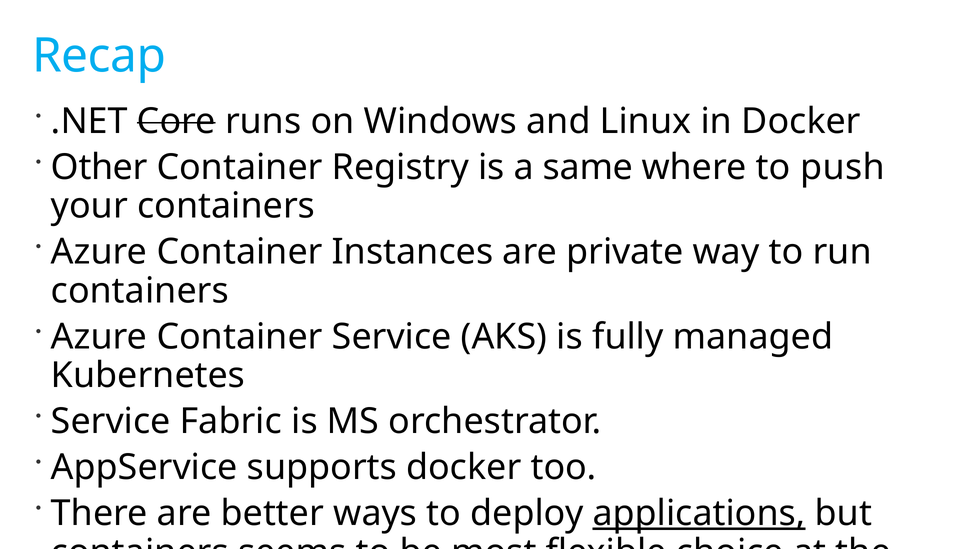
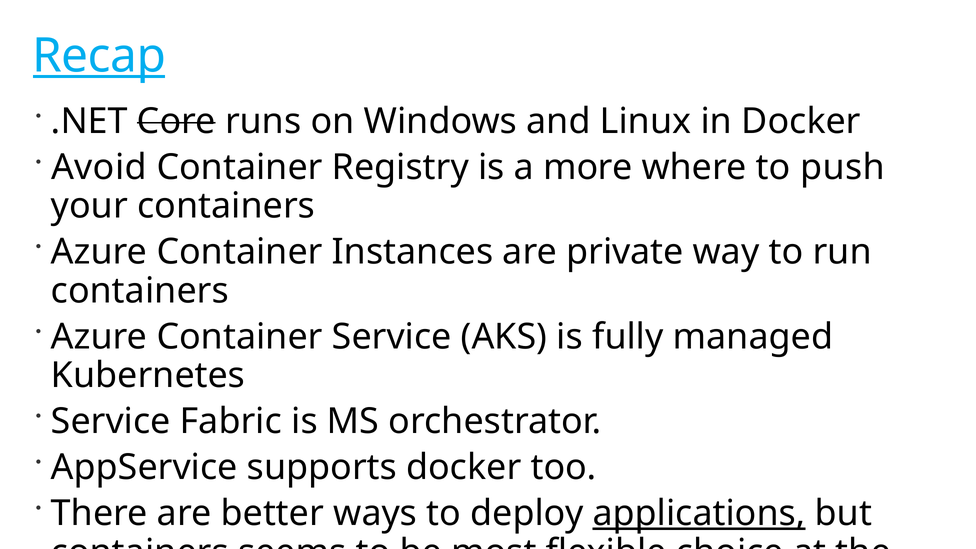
Recap underline: none -> present (99, 56)
Other: Other -> Avoid (99, 167)
same: same -> more (588, 167)
